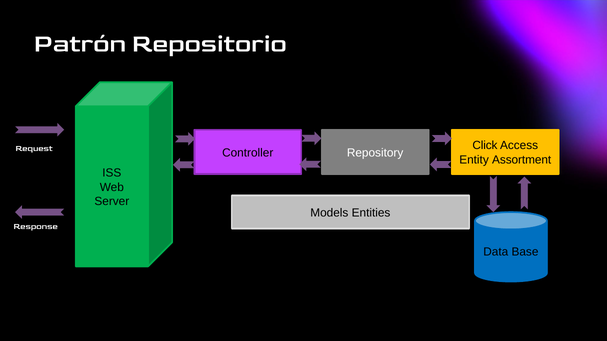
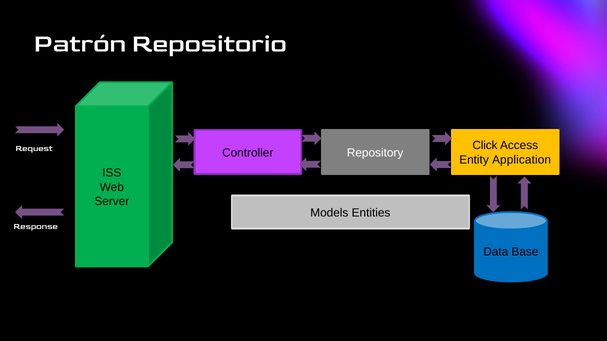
Assortment: Assortment -> Application (522, 160)
